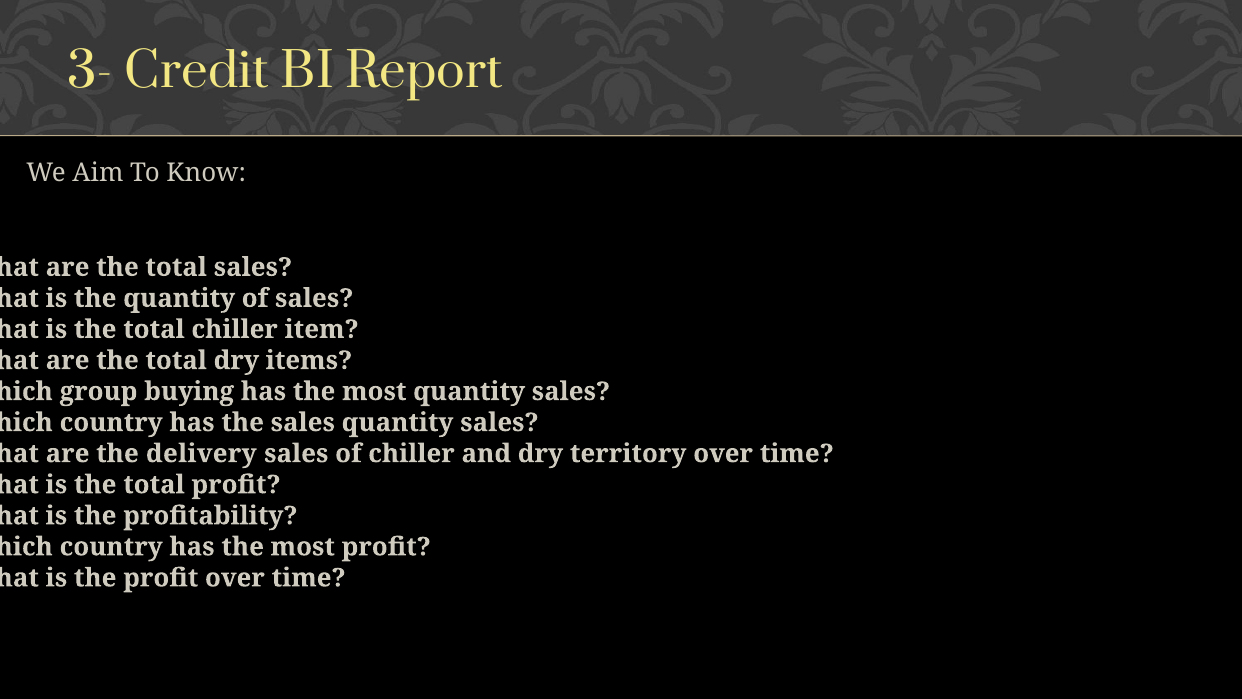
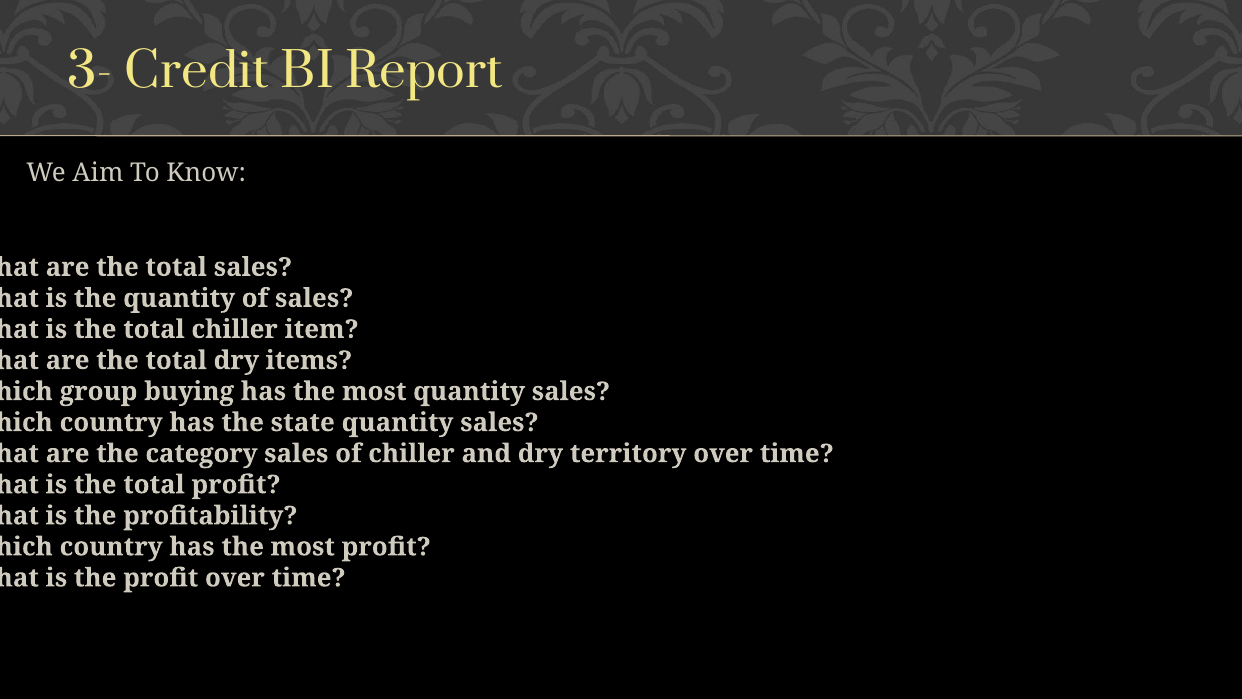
the sales: sales -> state (303, 422)
delivery: delivery -> category (201, 453)
